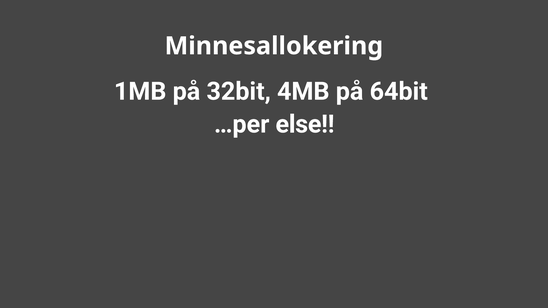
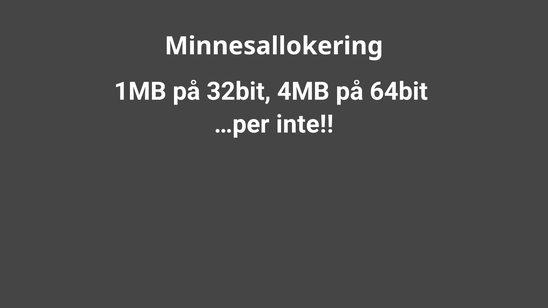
else: else -> inte (305, 124)
